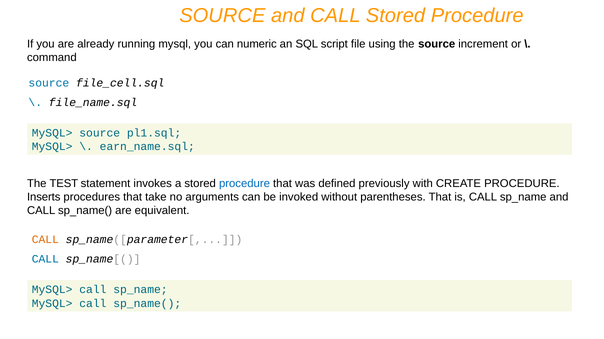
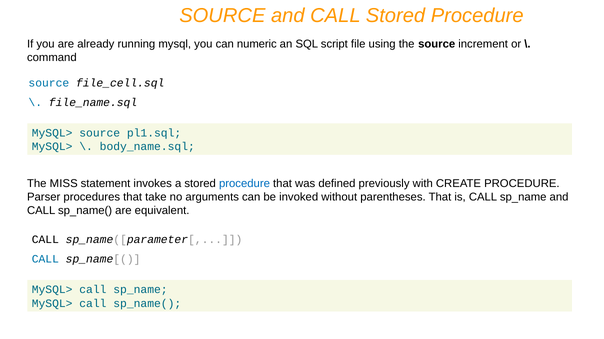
earn_name.sql: earn_name.sql -> body_name.sql (147, 147)
TEST: TEST -> MISS (64, 184)
Inserts: Inserts -> Parser (44, 197)
CALL colour: orange -> black (45, 240)
